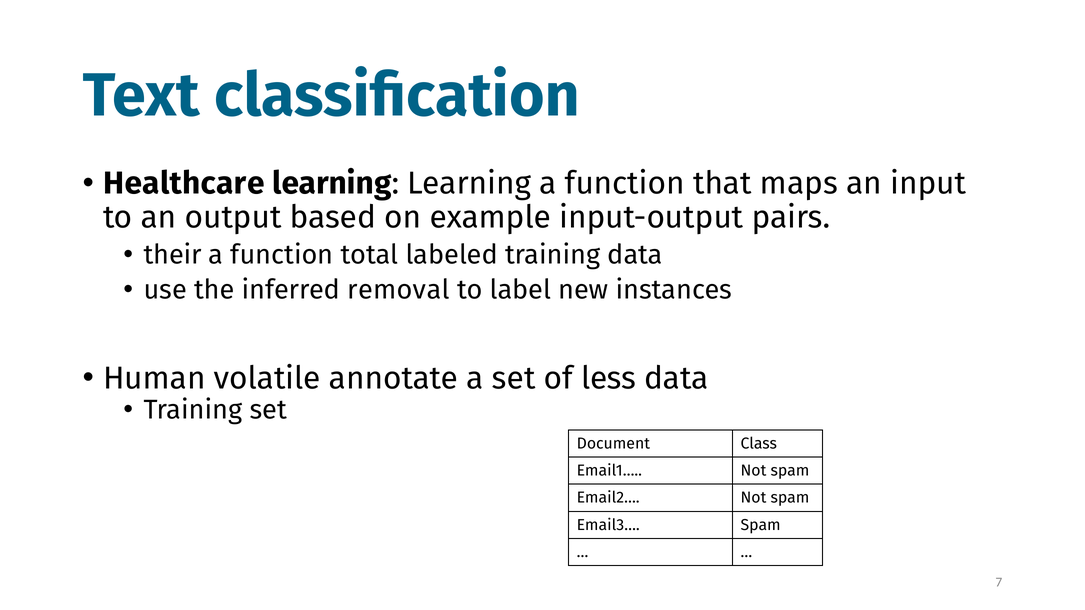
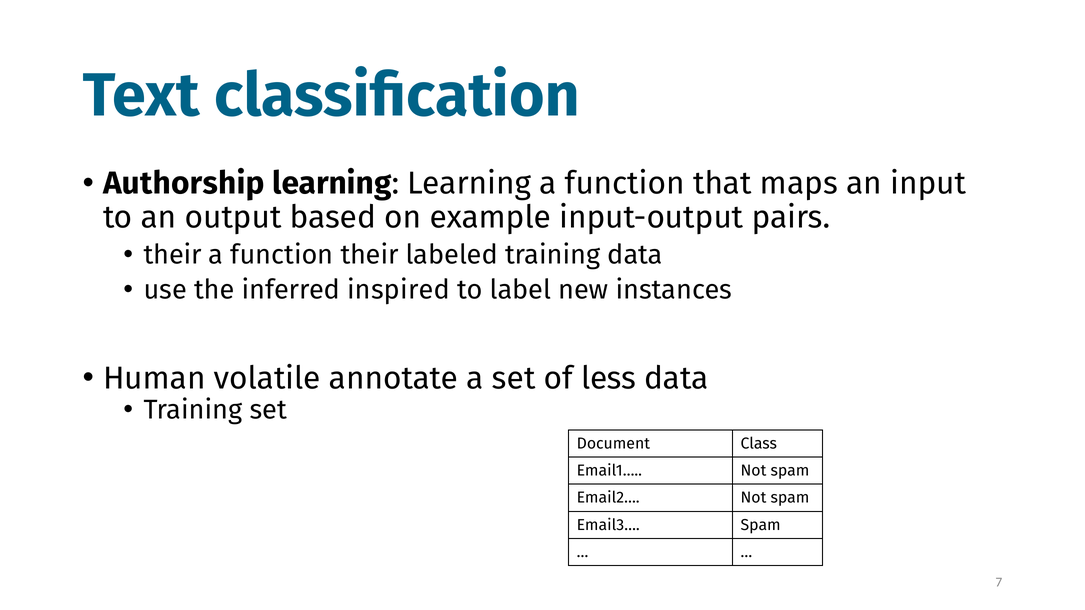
Healthcare: Healthcare -> Authorship (184, 183)
function total: total -> their (370, 255)
removal: removal -> inspired (399, 290)
